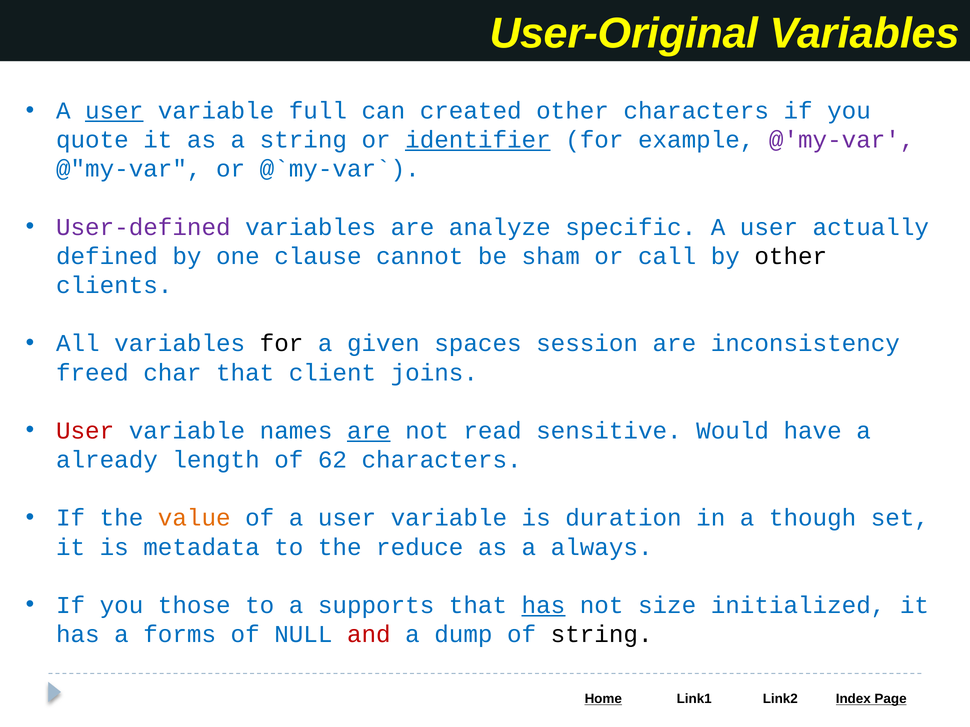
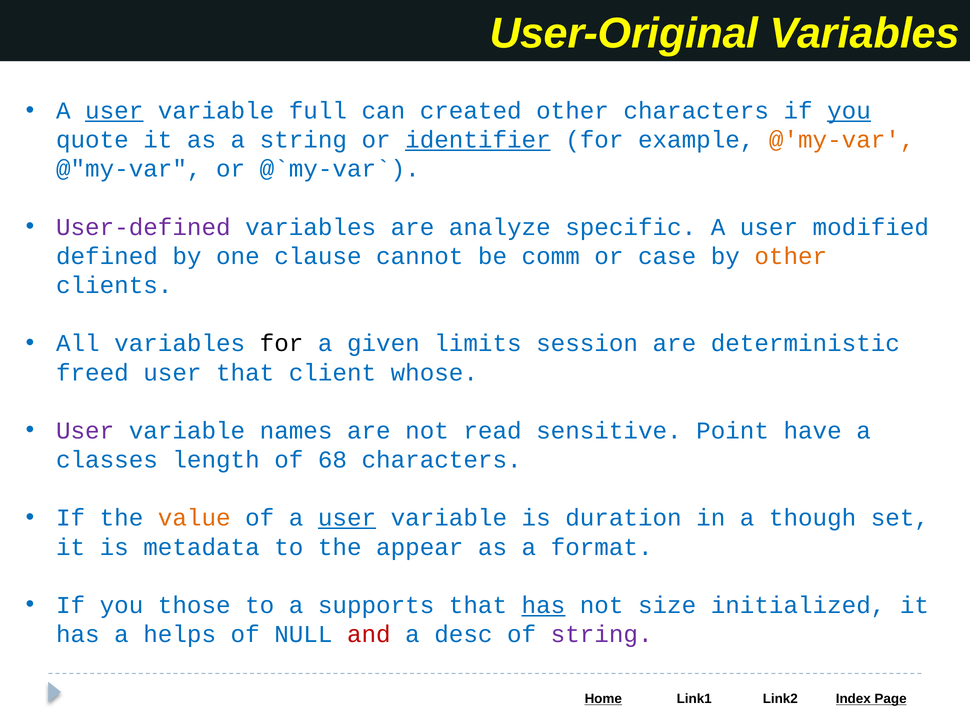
you underline: none -> present (849, 111)
@'my-var colour: purple -> orange (842, 140)
actually: actually -> modified (871, 227)
sham: sham -> comm (551, 256)
call: call -> case (667, 256)
other colour: black -> orange (791, 256)
spaces: spaces -> limits (478, 344)
inconsistency: inconsistency -> deterministic (805, 344)
freed char: char -> user (172, 373)
joins: joins -> whose (434, 373)
User colour: red -> purple (85, 431)
are underline: present -> none (369, 431)
Would: Would -> Point (733, 431)
already: already -> classes (107, 460)
62: 62 -> 68 (332, 460)
user underline: none -> present (347, 518)
reduce: reduce -> appear (420, 547)
always: always -> format (602, 547)
forms: forms -> helps (180, 635)
dump: dump -> desc (463, 635)
string colour: black -> purple (602, 635)
